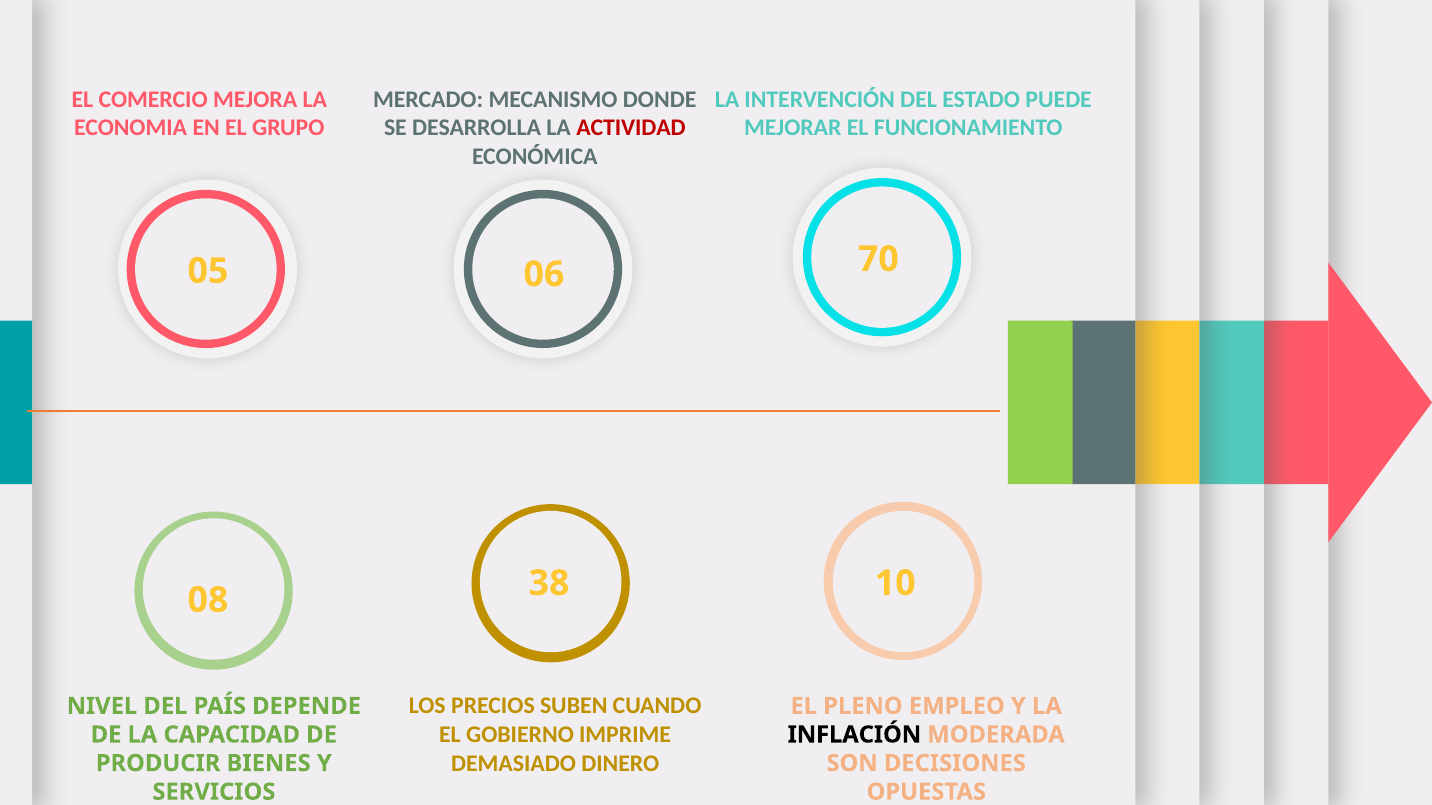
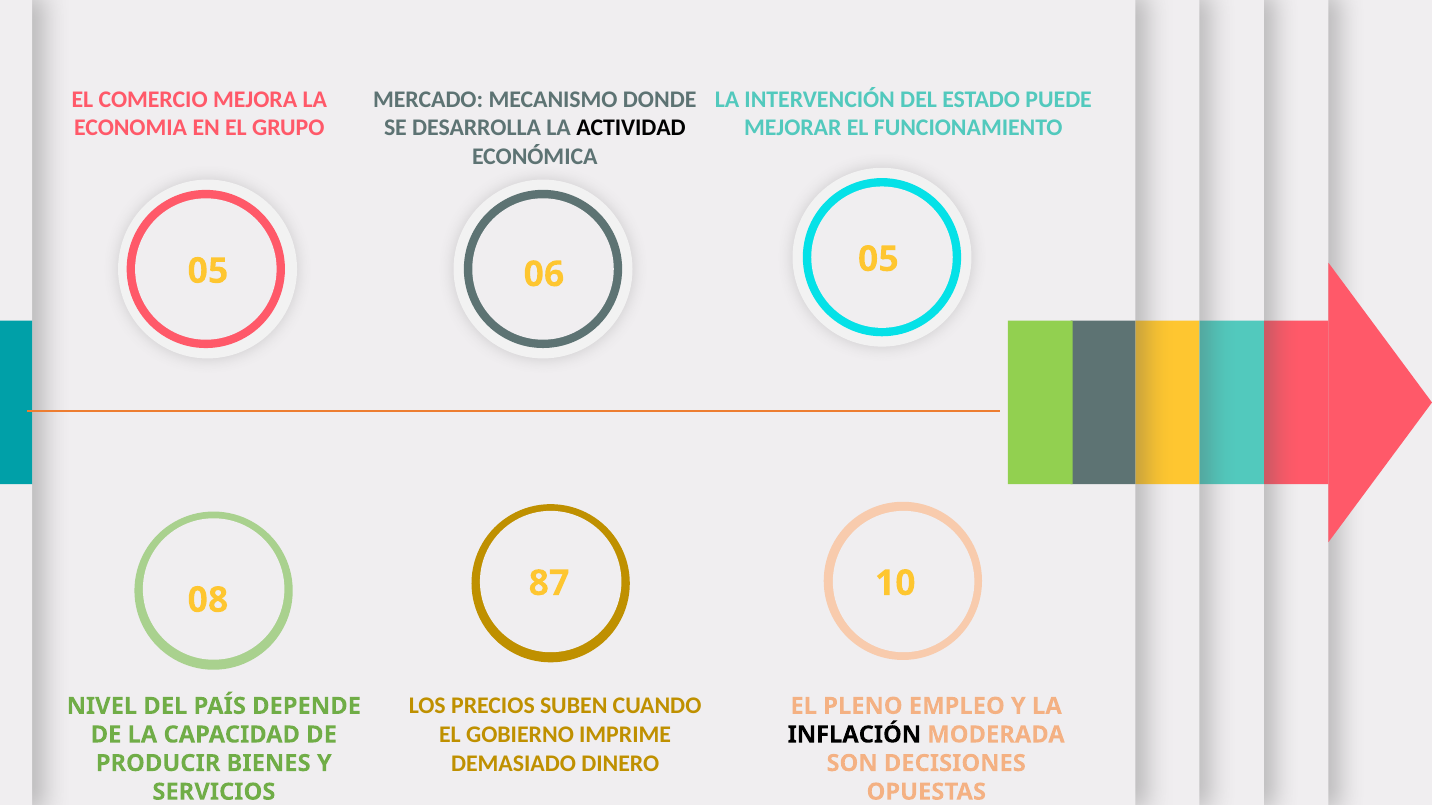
ACTIVIDAD colour: red -> black (631, 128)
06 70: 70 -> 05 (878, 259)
38: 38 -> 87 (549, 584)
